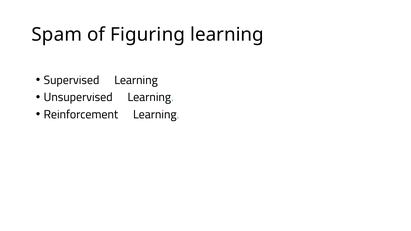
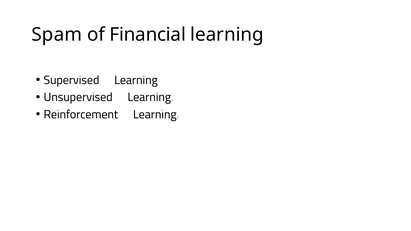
Figuring: Figuring -> Financial (148, 35)
